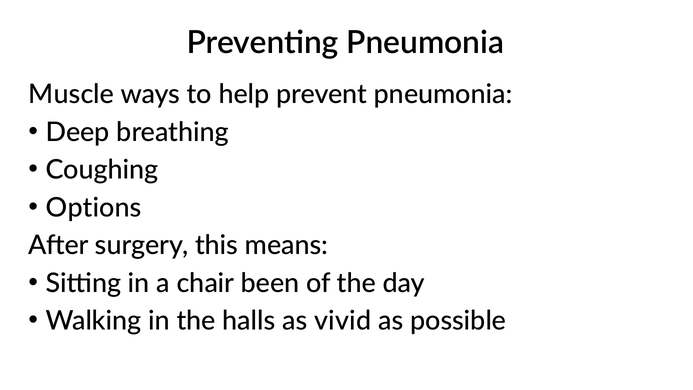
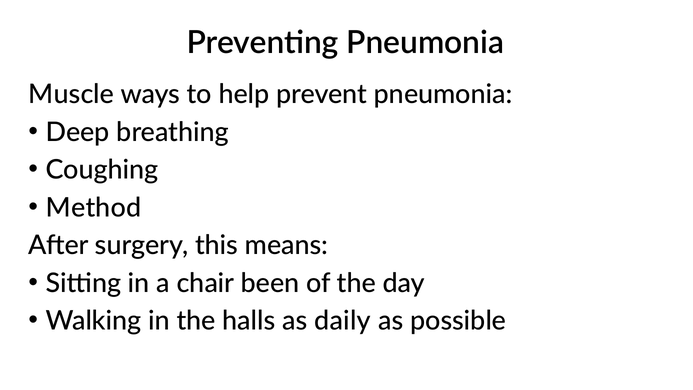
Options: Options -> Method (94, 208)
vivid: vivid -> daily (343, 321)
